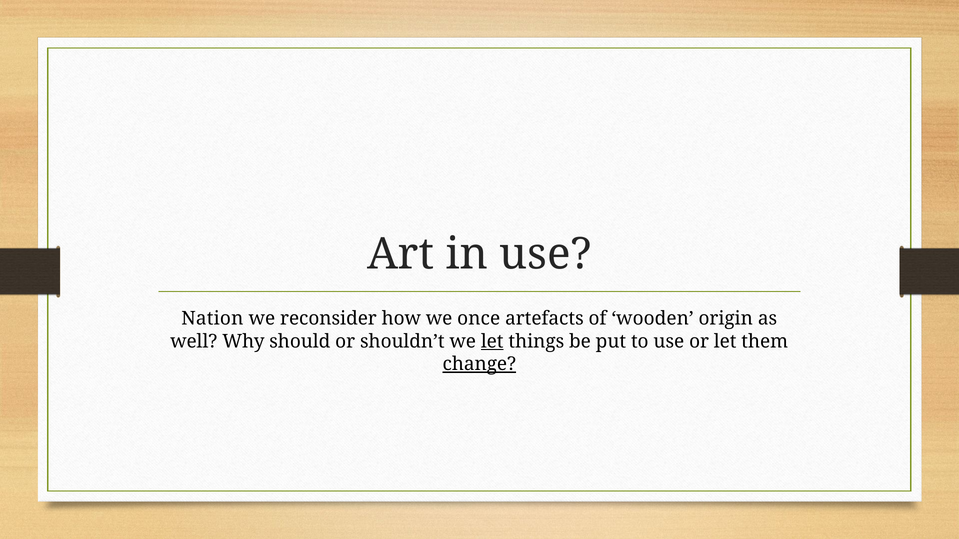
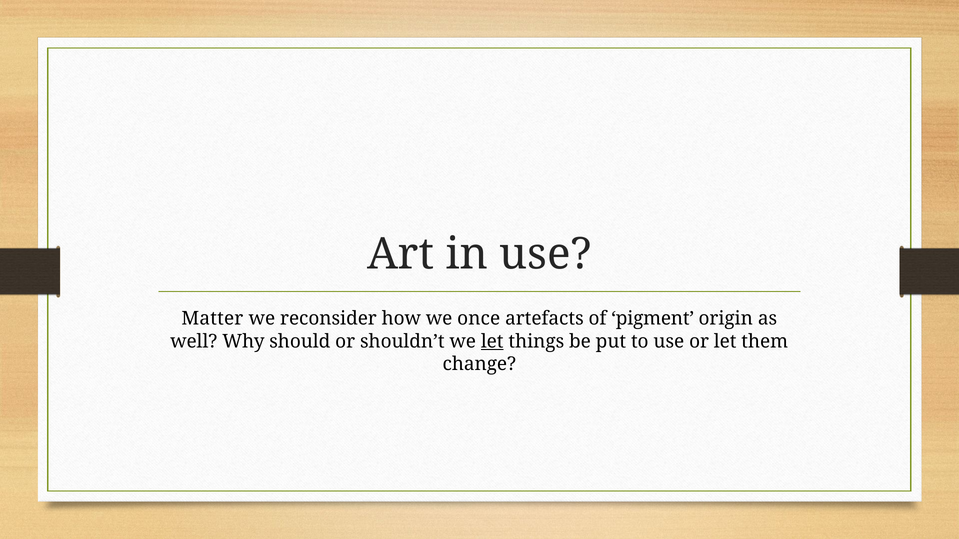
Nation: Nation -> Matter (212, 319)
wooden: wooden -> pigment (653, 319)
change underline: present -> none (479, 364)
